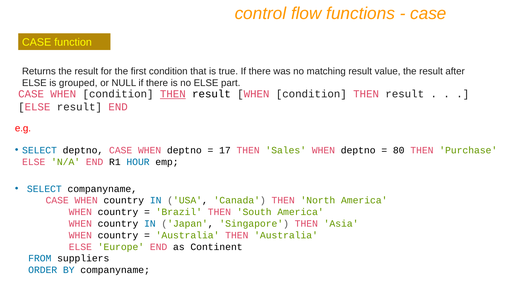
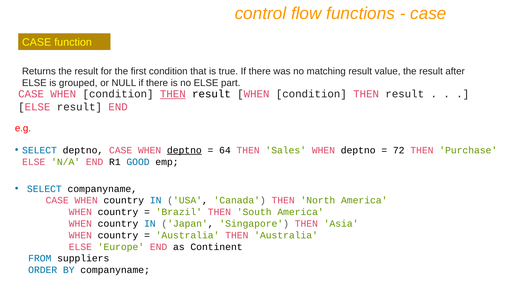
deptno underline: none -> present (184, 150)
17: 17 -> 64 (225, 150)
80: 80 -> 72 (399, 150)
HOUR: HOUR -> GOOD (138, 162)
